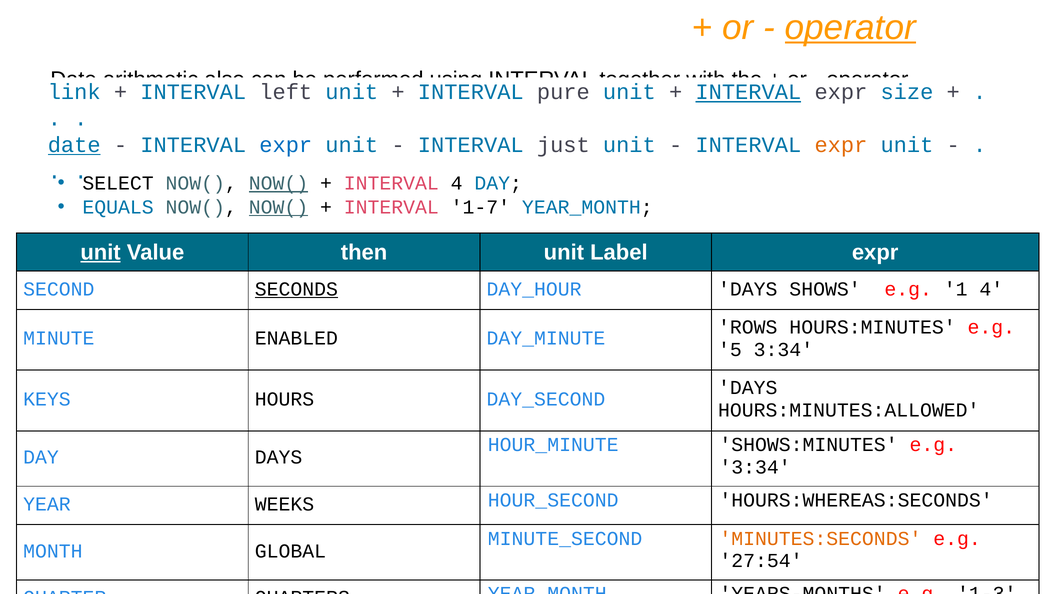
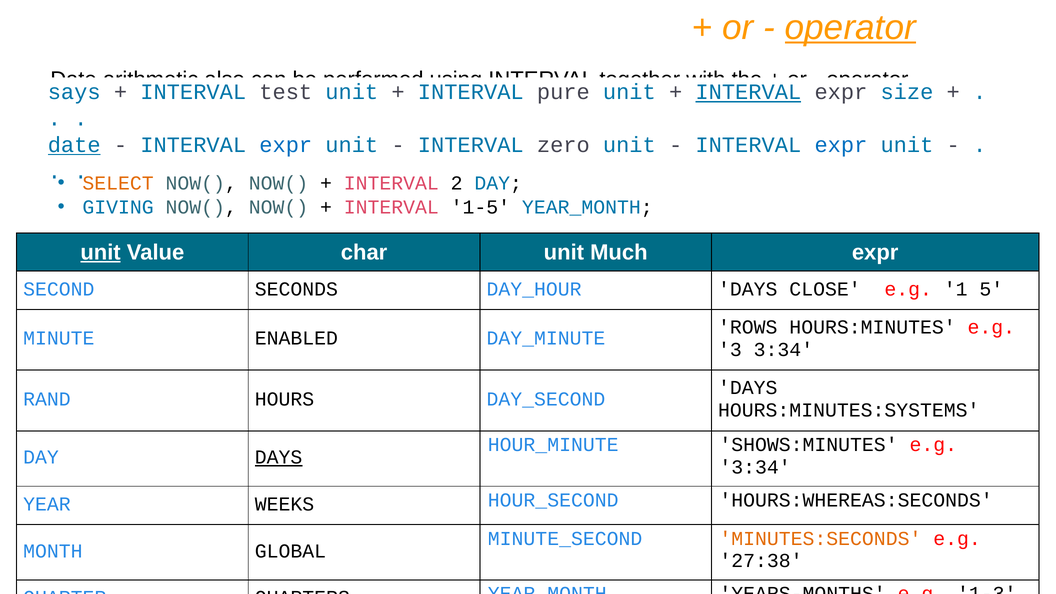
link: link -> says (74, 92)
left: left -> test (286, 92)
just: just -> zero (563, 145)
expr colour: orange -> blue (841, 145)
SELECT colour: black -> orange (118, 183)
NOW( underline: present -> none (278, 183)
INTERVAL 4: 4 -> 2 (457, 183)
EQUALS: EQUALS -> GIVING (118, 207)
NOW( underline: present -> none (278, 207)
1-7: 1-7 -> 1-5 (480, 207)
then: then -> char (364, 252)
Label: Label -> Much (619, 252)
SECONDS underline: present -> none (296, 289)
SHOWS: SHOWS -> CLOSE (825, 289)
1 4: 4 -> 5 (991, 289)
5: 5 -> 3 (730, 350)
KEYS: KEYS -> RAND (47, 399)
HOURS:MINUTES:ALLOWED: HOURS:MINUTES:ALLOWED -> HOURS:MINUTES:SYSTEMS (849, 410)
DAYS underline: none -> present (279, 457)
27:54: 27:54 -> 27:38 (761, 561)
